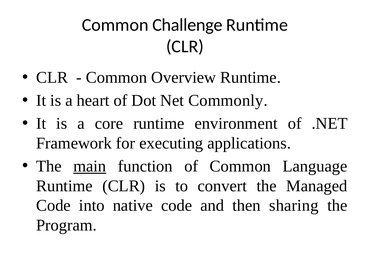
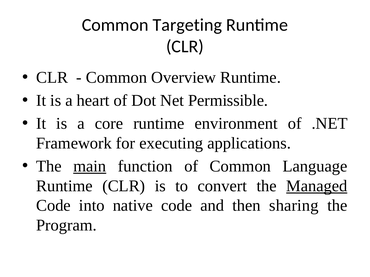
Challenge: Challenge -> Targeting (187, 25)
Commonly: Commonly -> Permissible (228, 101)
Managed underline: none -> present (317, 186)
